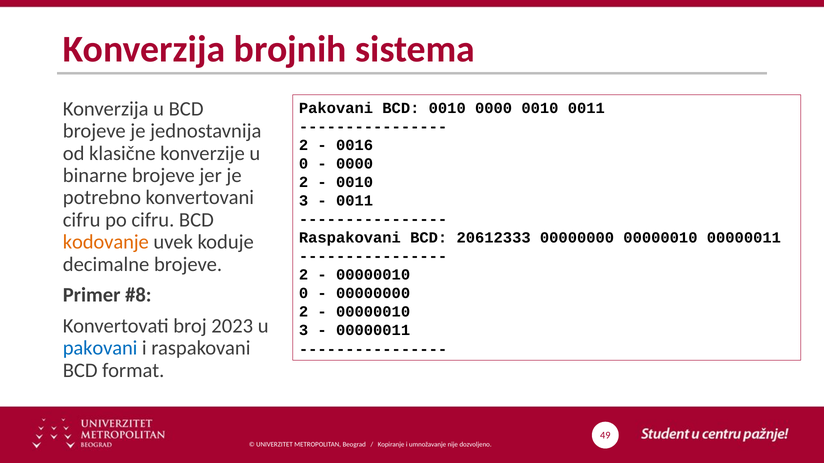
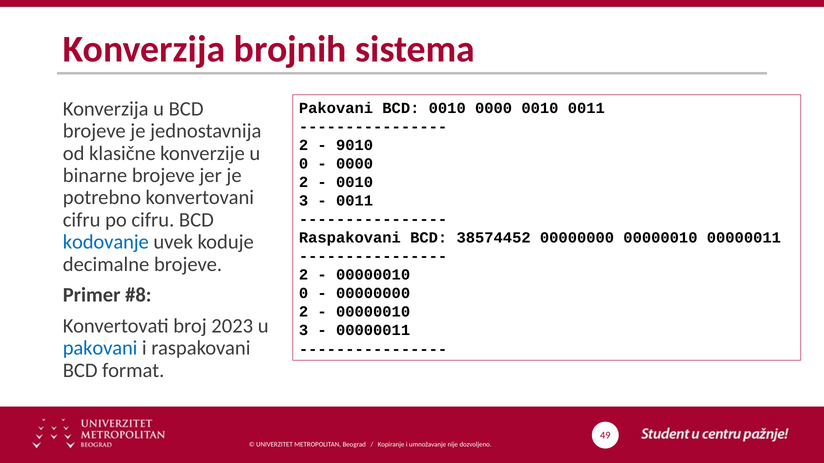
0016: 0016 -> 9010 (355, 145)
20612333: 20612333 -> 38574452 (494, 238)
kodovanje colour: orange -> blue (106, 242)
